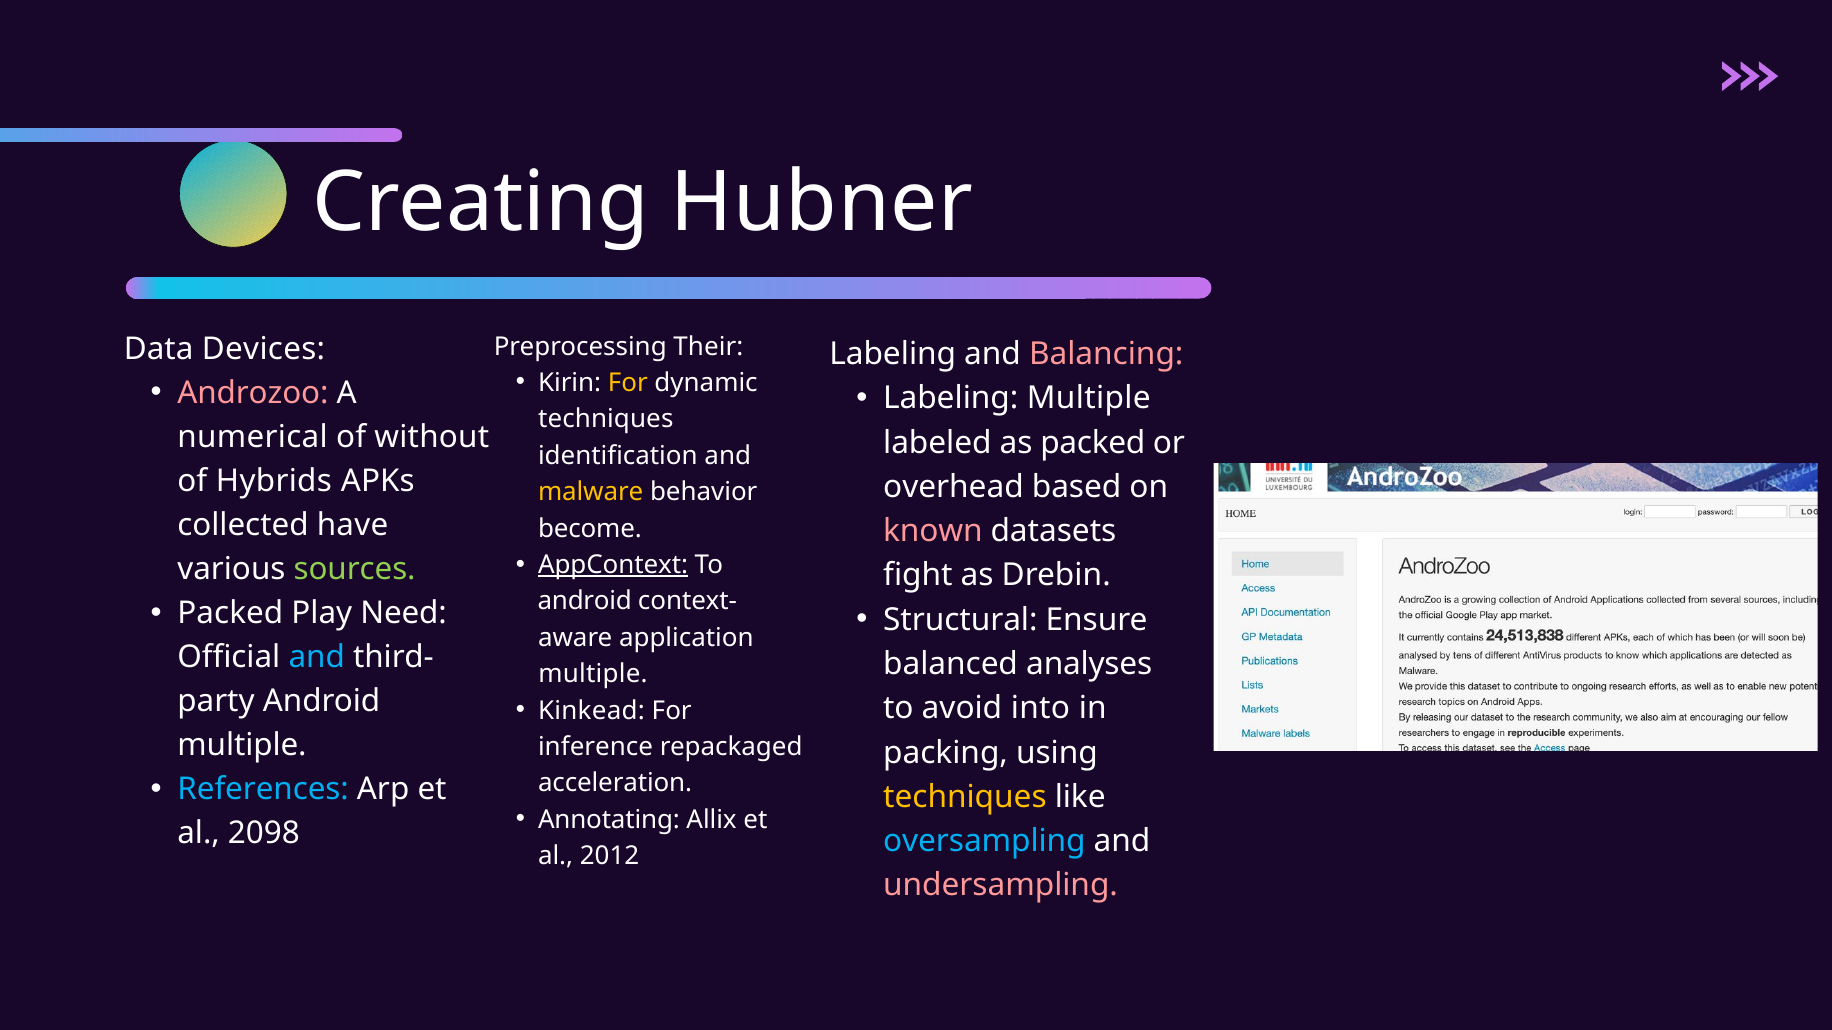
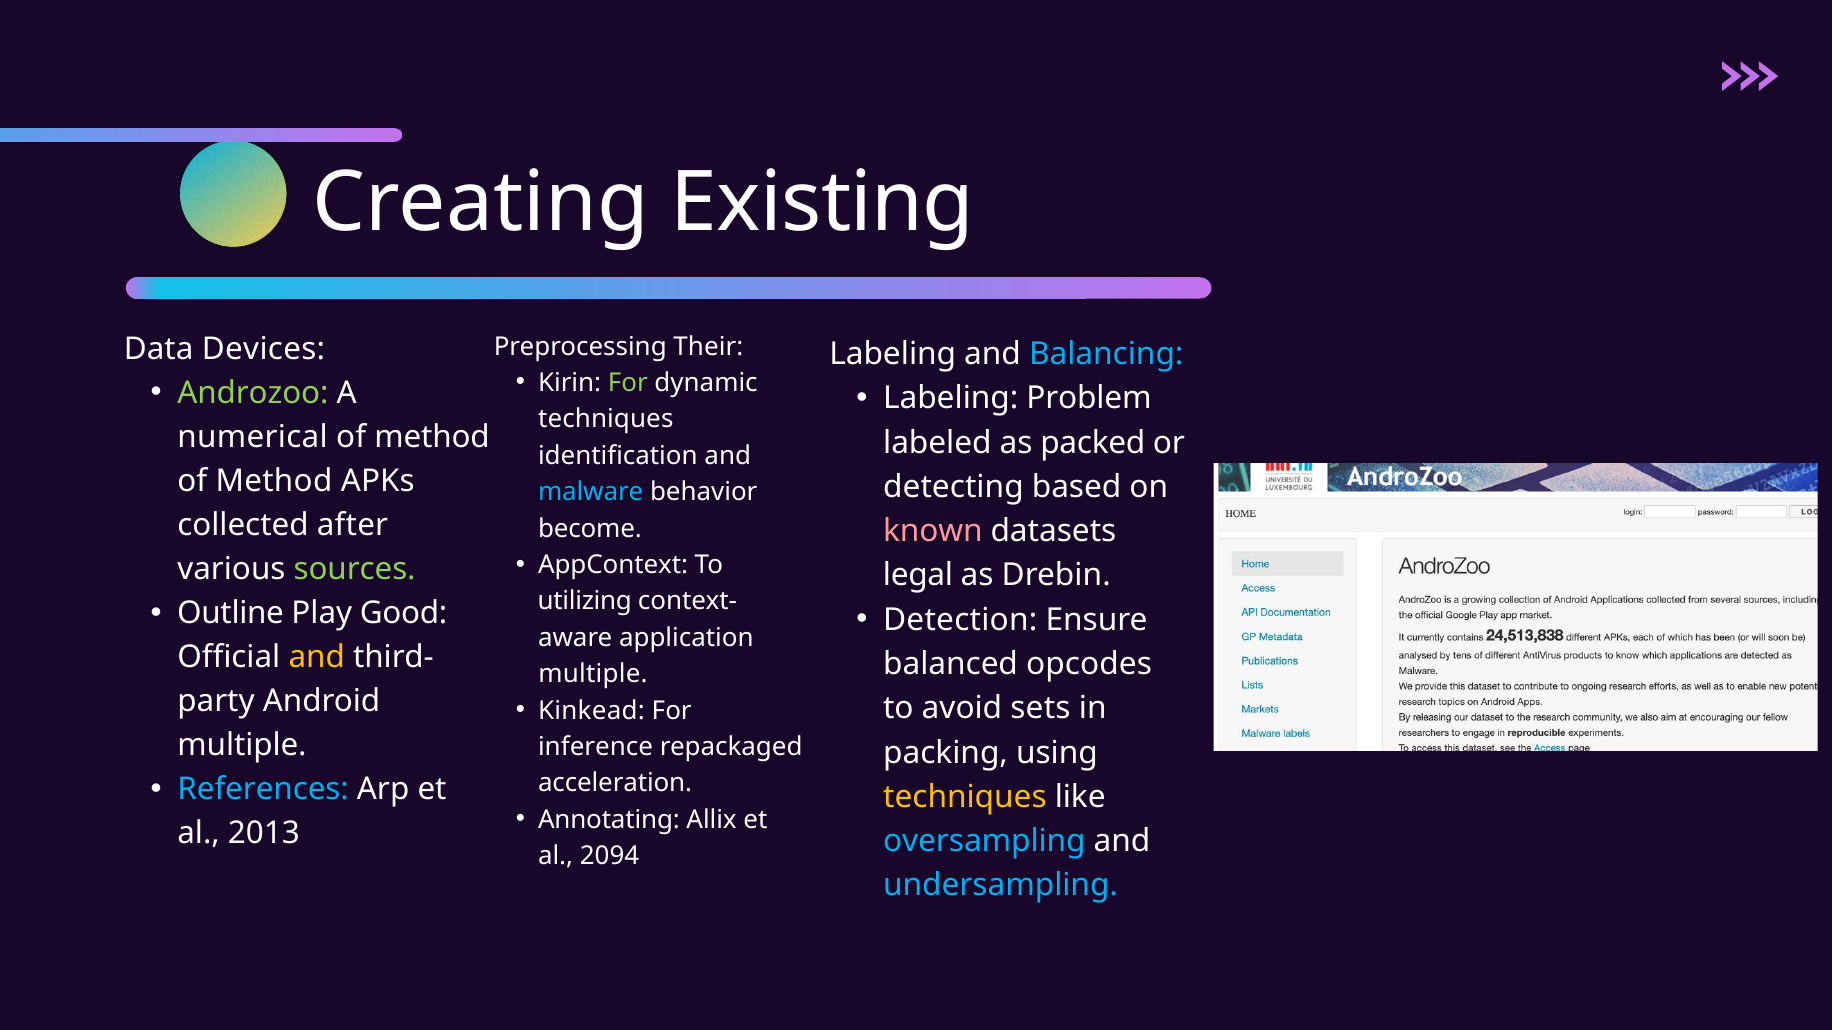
Hubner: Hubner -> Existing (823, 203)
Balancing colour: pink -> light blue (1106, 354)
For colour: yellow -> light green (628, 383)
Androzoo colour: pink -> light green (253, 394)
Labeling Multiple: Multiple -> Problem (1089, 399)
without: without -> method (432, 438)
Hybrids: Hybrids -> Method (274, 482)
overhead: overhead -> detecting (953, 487)
malware colour: yellow -> light blue (591, 492)
have: have -> after (353, 526)
AppContext underline: present -> none (613, 565)
fight: fight -> legal (918, 576)
android: android -> utilizing (585, 602)
Packed: Packed -> Outline (231, 614)
Need: Need -> Good (404, 614)
Structural: Structural -> Detection (960, 620)
and colour: light blue -> yellow (317, 658)
analyses: analyses -> opcodes (1089, 664)
into: into -> sets (1040, 709)
2098: 2098 -> 2013 (264, 834)
2012: 2012 -> 2094 (610, 857)
undersampling colour: pink -> light blue (1001, 886)
